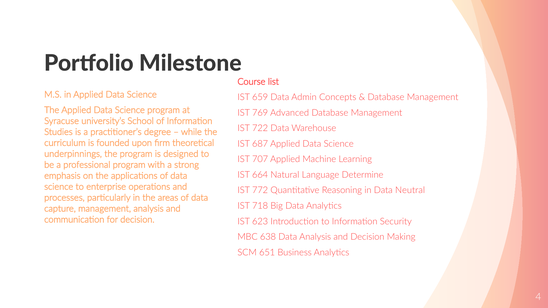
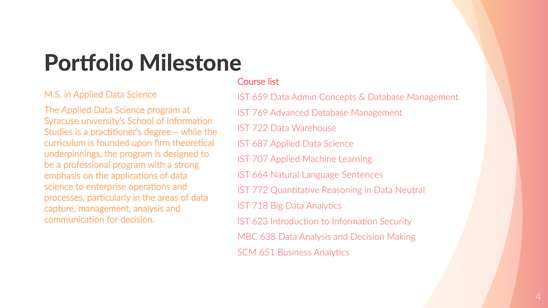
Determine: Determine -> Sentences (362, 175)
